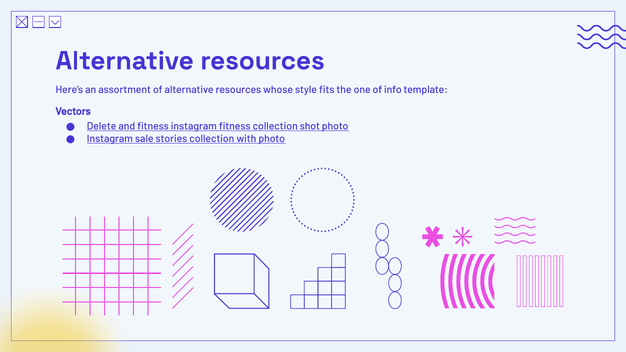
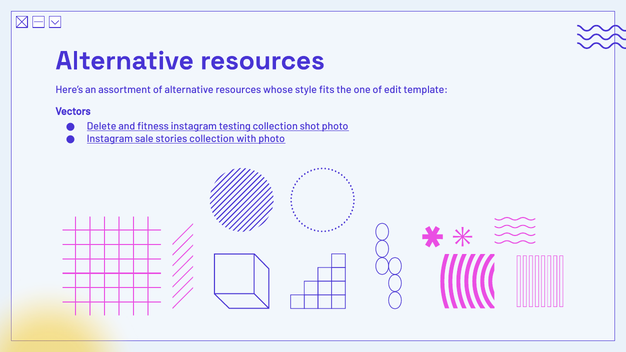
info: info -> edit (393, 90)
instagram fitness: fitness -> testing (235, 126)
